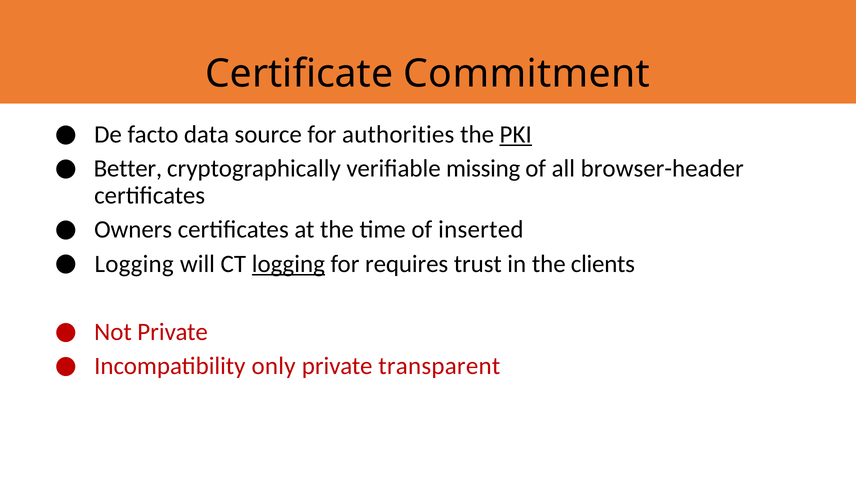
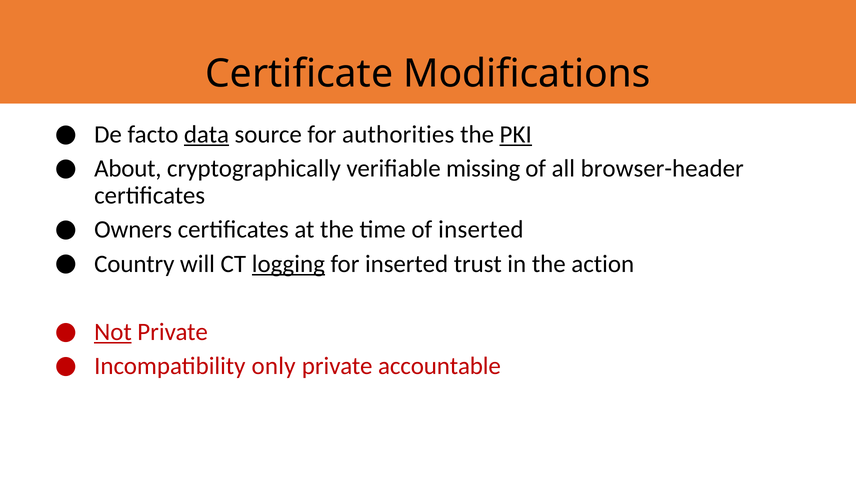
Commitment: Commitment -> Modifications (527, 74)
data underline: none -> present (207, 134)
Better: Better -> About (128, 168)
Logging: Logging -> Country (134, 264)
for requires: requires -> inserted (407, 264)
clients: clients -> action (603, 264)
Not underline: none -> present (113, 332)
transparent: transparent -> accountable (439, 366)
